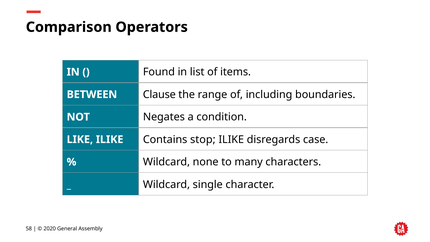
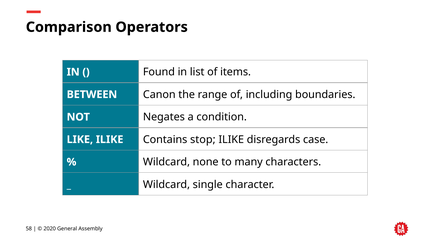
Clause: Clause -> Canon (159, 94)
